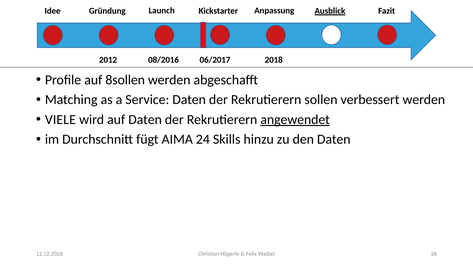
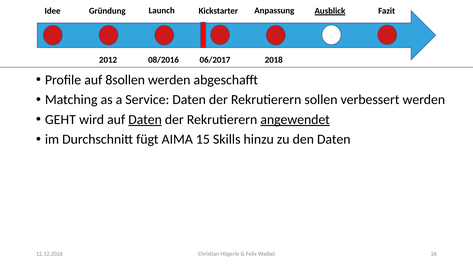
VIELE: VIELE -> GEHT (60, 120)
Daten underline: none -> present (145, 120)
24: 24 -> 15 (203, 139)
